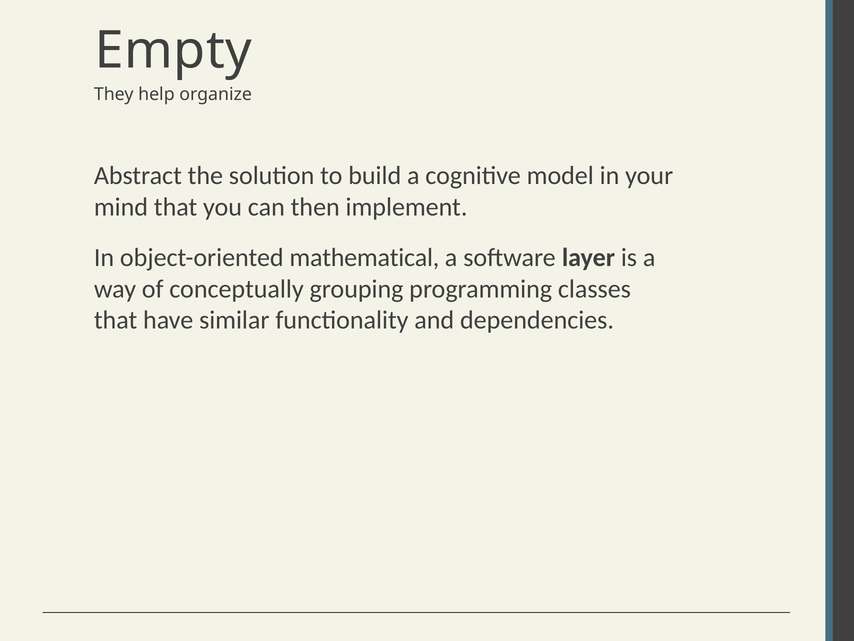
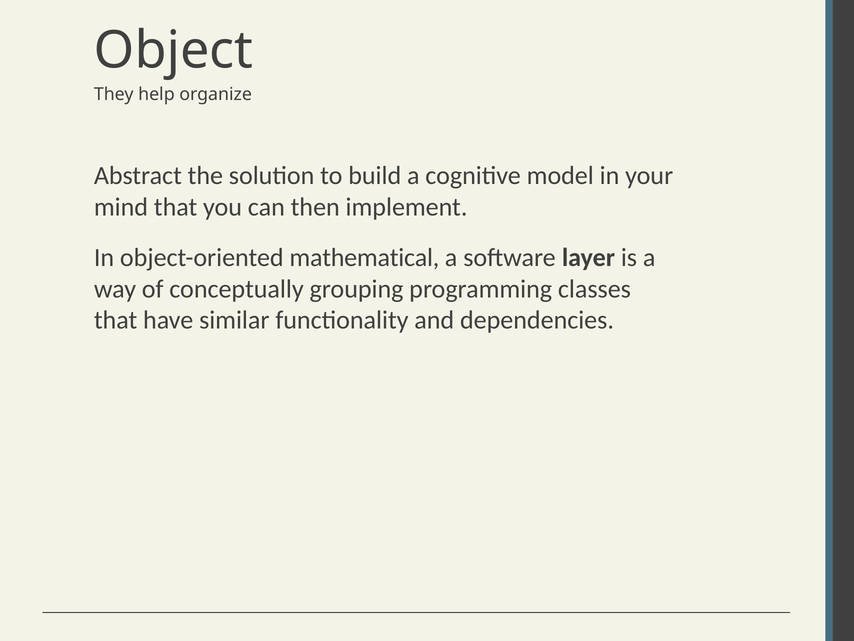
Empty: Empty -> Object (174, 51)
